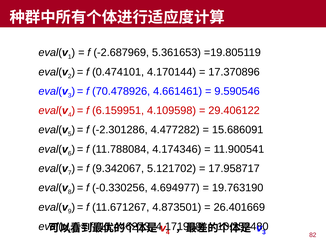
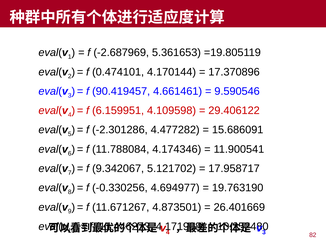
70.478926: 70.478926 -> 90.419457 (121, 91)
